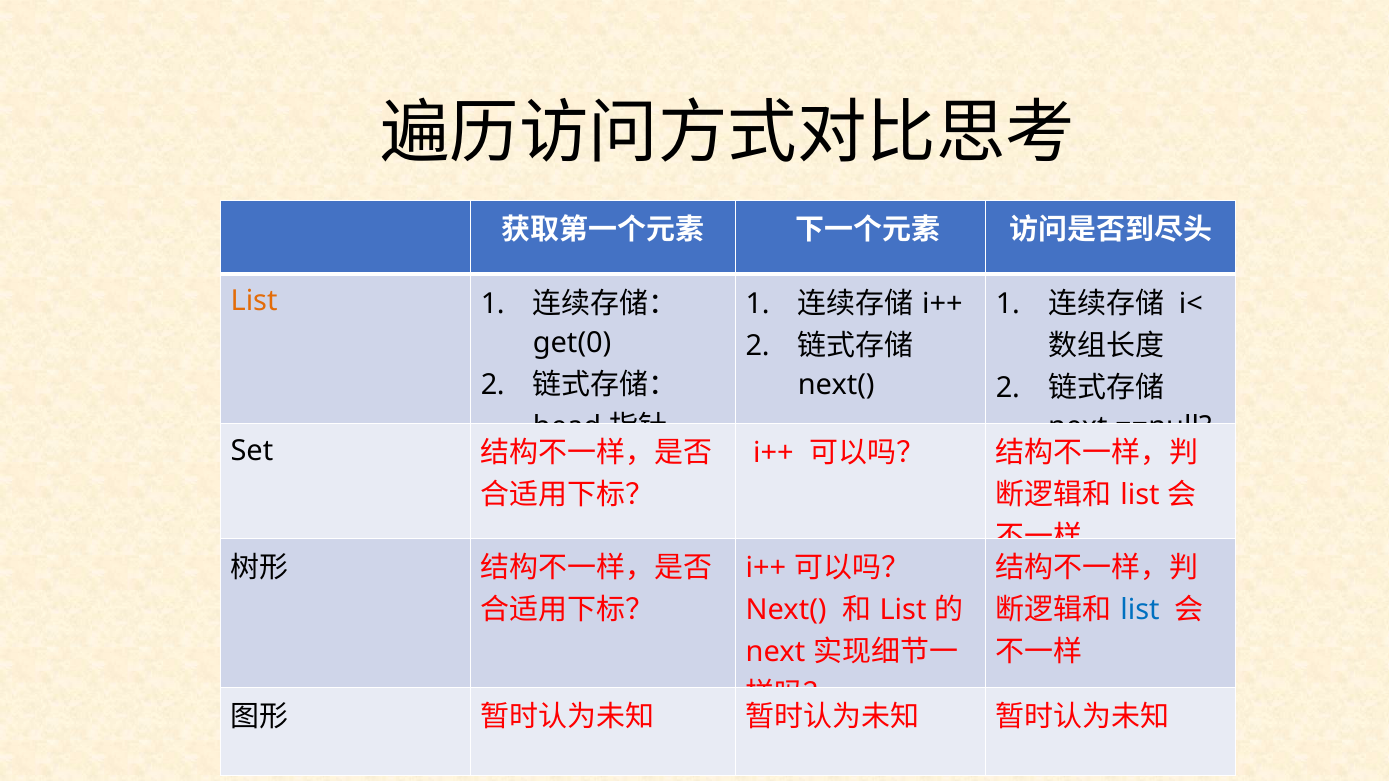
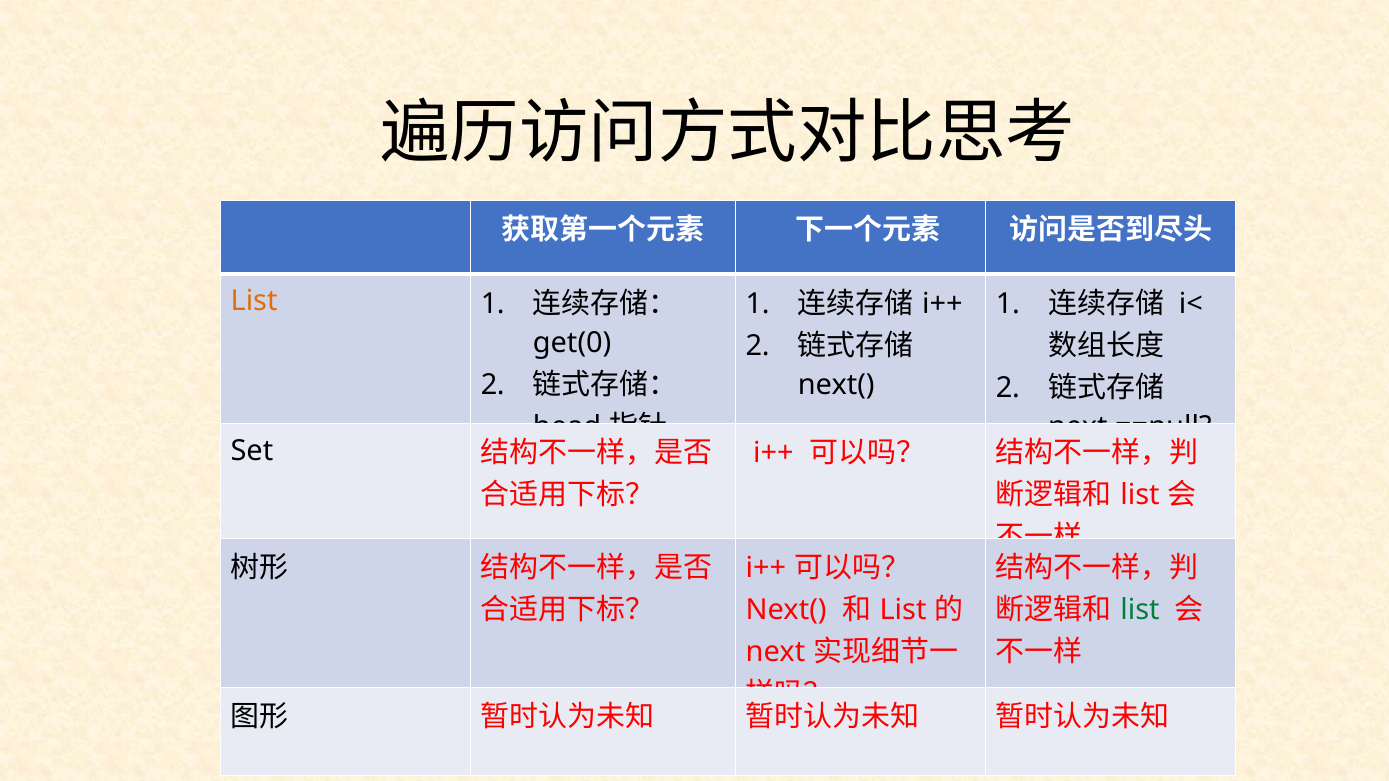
list colour: blue -> green (1140, 610)
